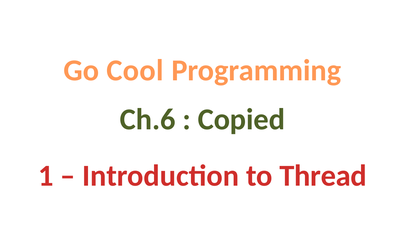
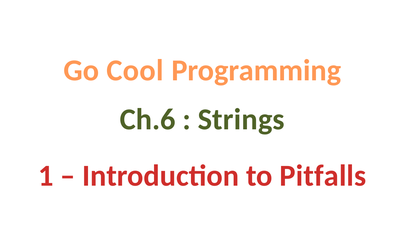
Copied: Copied -> Strings (241, 119)
Thread: Thread -> Pitfalls (323, 176)
